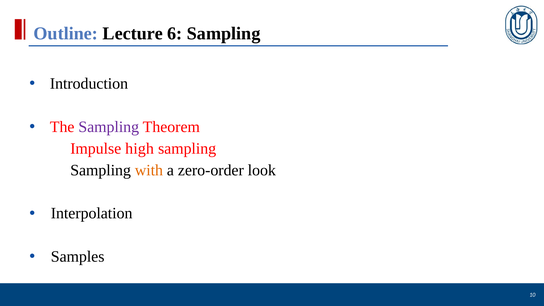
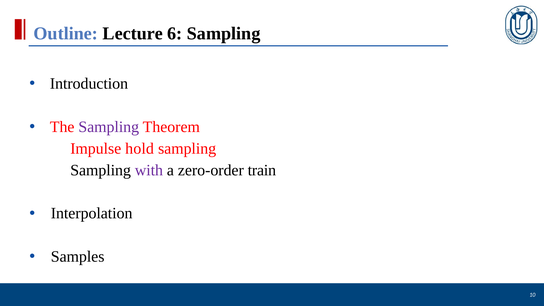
high: high -> hold (140, 149)
with colour: orange -> purple (149, 170)
look: look -> train (262, 170)
